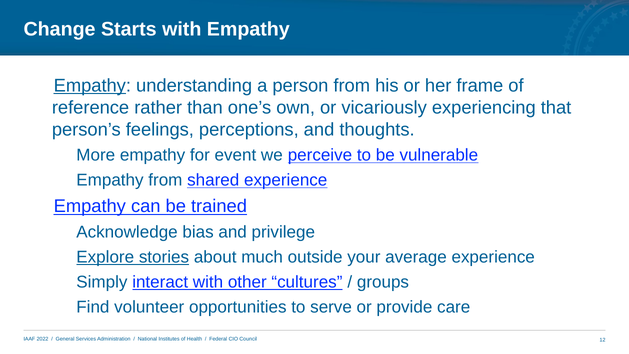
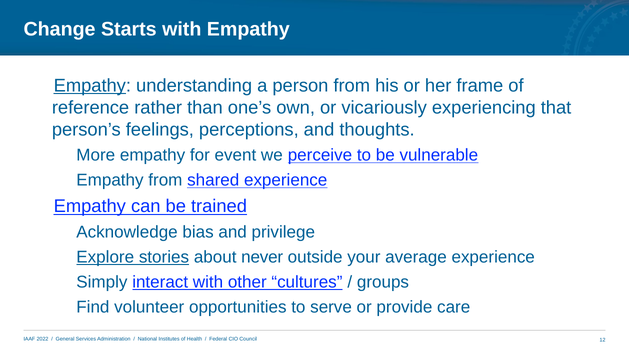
much: much -> never (262, 257)
